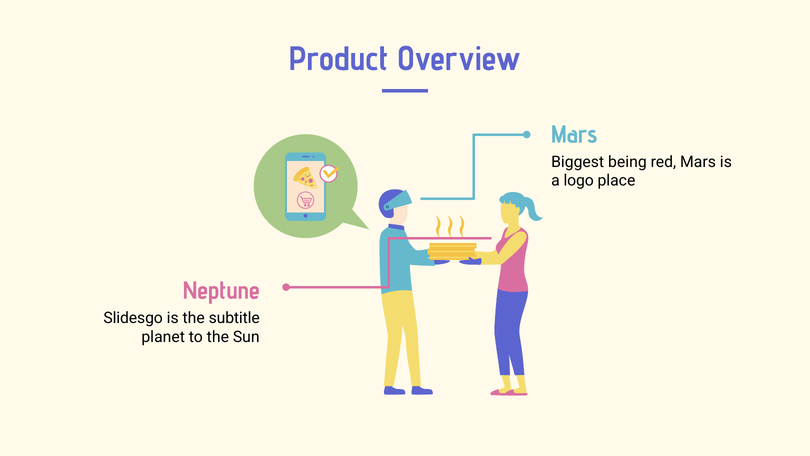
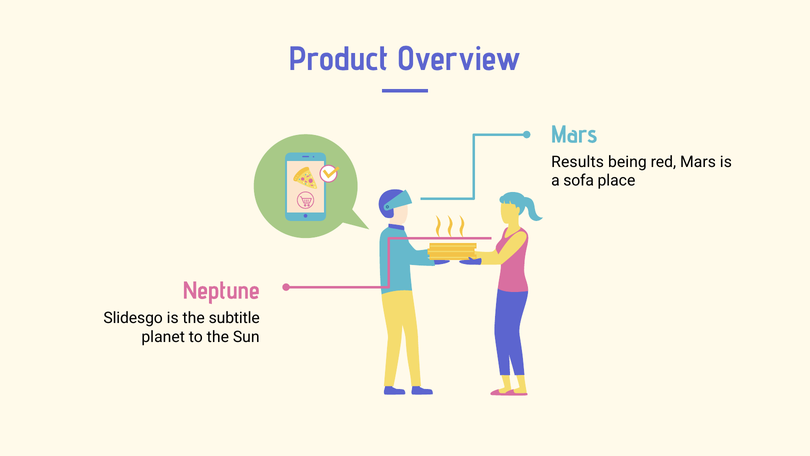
Biggest: Biggest -> Results (578, 162)
logo: logo -> sofa (579, 181)
